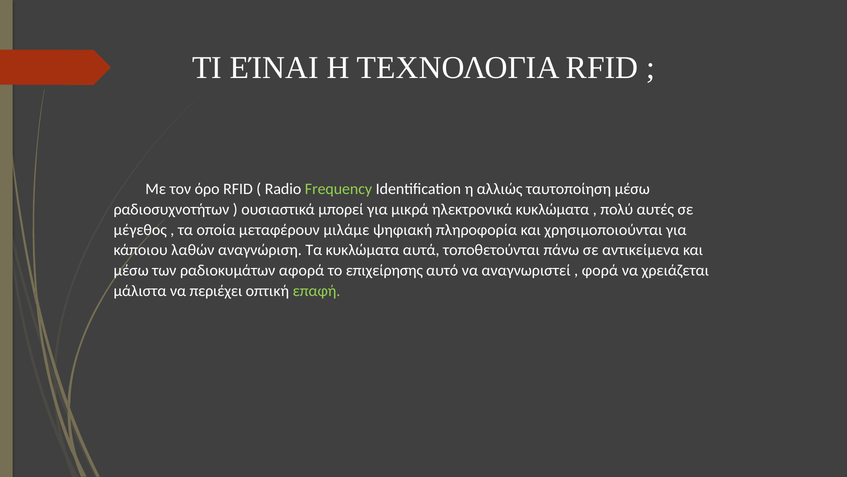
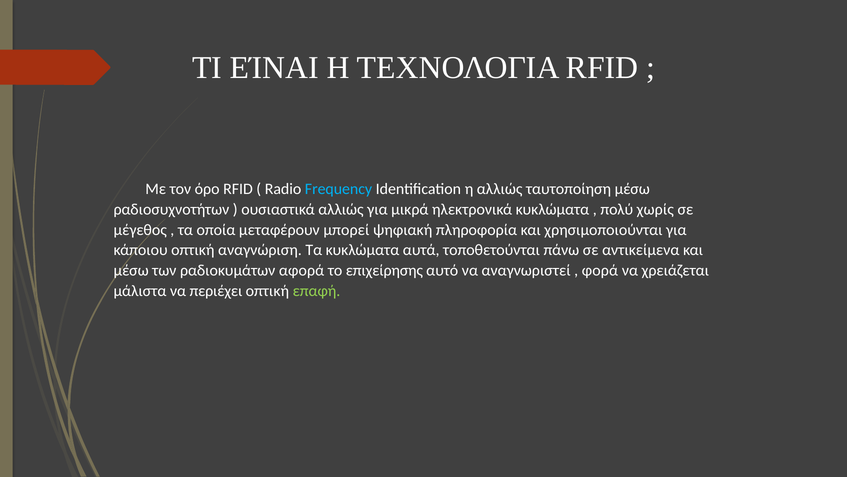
Frequency colour: light green -> light blue (339, 189)
ουσιαστικά μπορεί: μπορεί -> αλλιώς (341, 209)
αυτές: αυτές -> χωρίς (655, 209)
μιλάμε: μιλάμε -> μπορεί (346, 230)
κάποιου λαθών: λαθών -> οπτική (193, 250)
